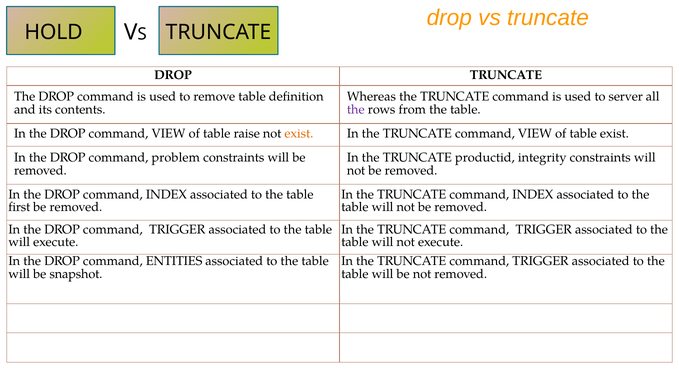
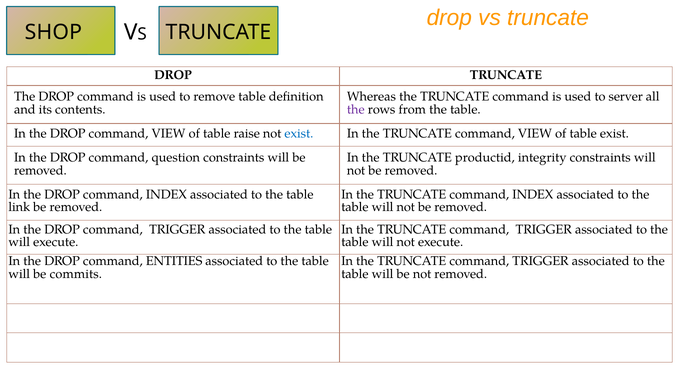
HOLD: HOLD -> SHOP (53, 32)
exist colour: orange -> blue (299, 134)
problem: problem -> question (176, 158)
first: first -> link (19, 207)
snapshot: snapshot -> commits (76, 274)
